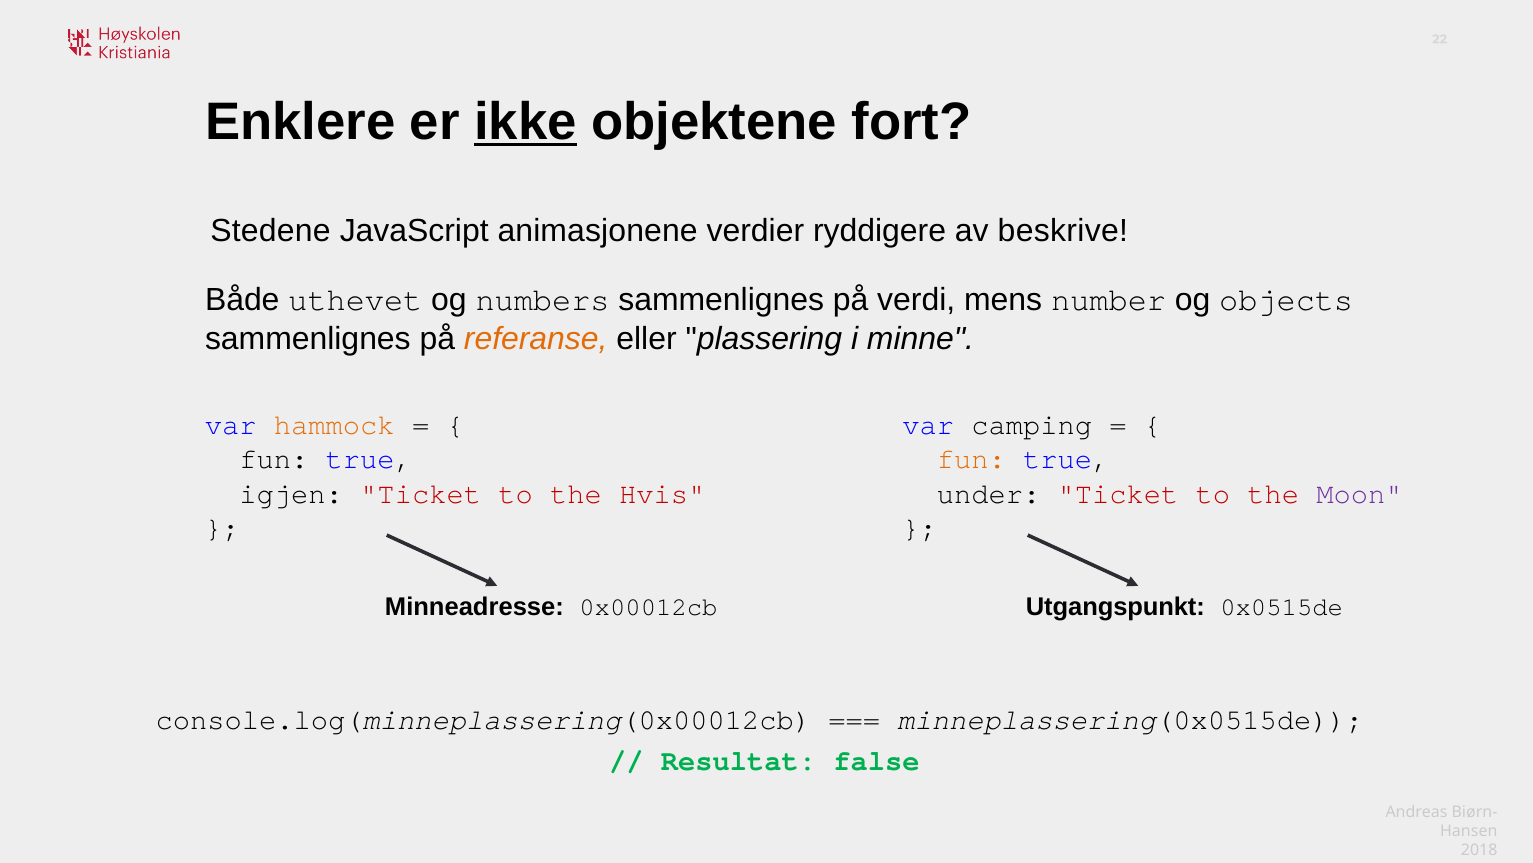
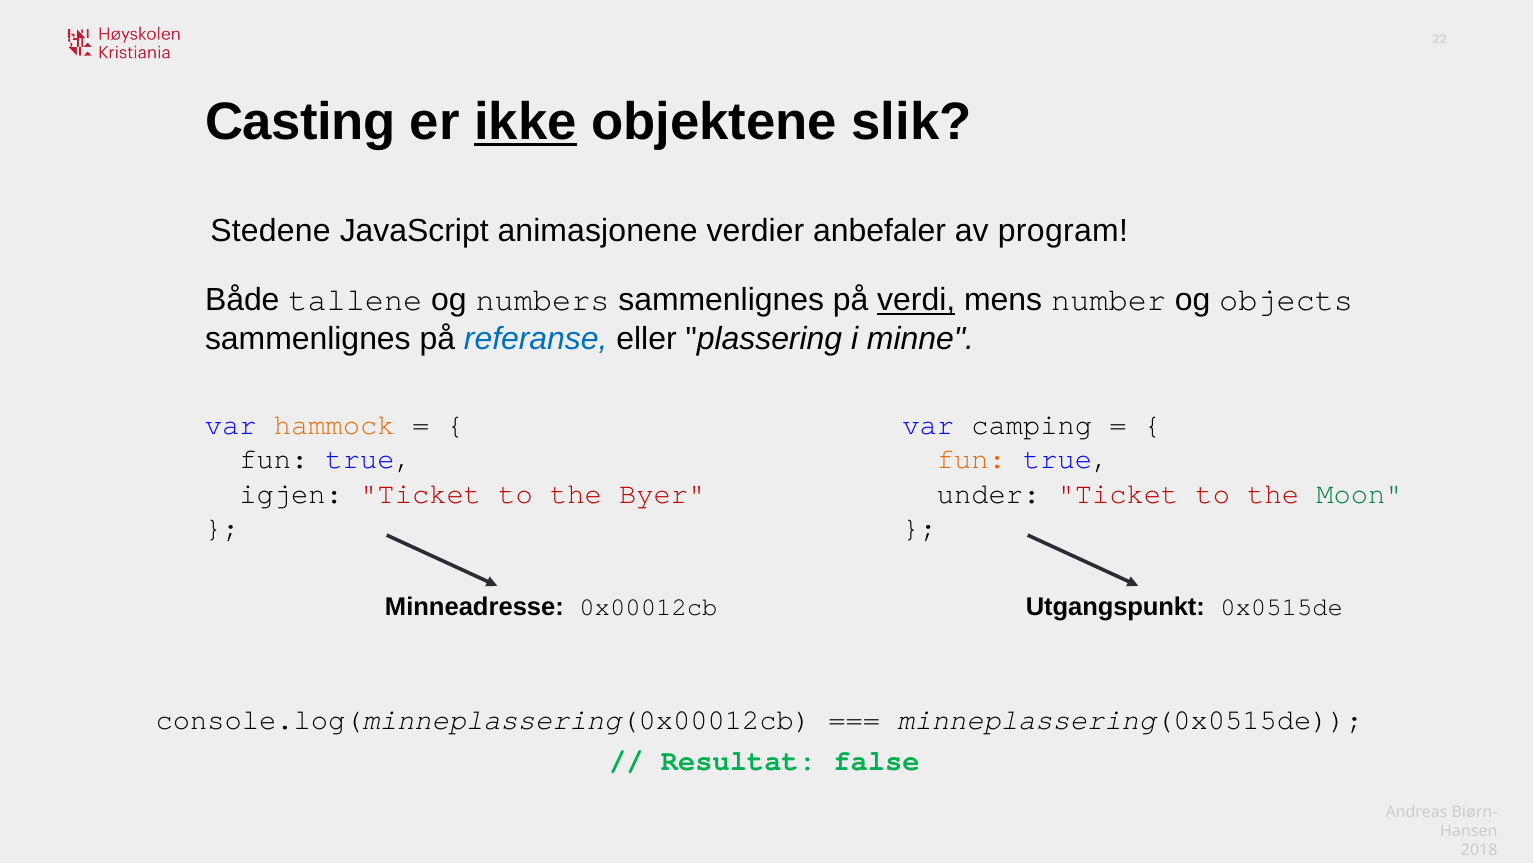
Enklere: Enklere -> Casting (300, 122)
fort: fort -> slik (912, 122)
ryddigere: ryddigere -> anbefaler (880, 231)
beskrive: beskrive -> program (1063, 231)
uthevet: uthevet -> tallene (355, 300)
verdi underline: none -> present (916, 300)
referanse colour: orange -> blue (536, 338)
Hvis: Hvis -> Byer (662, 493)
Moon colour: purple -> green (1359, 493)
